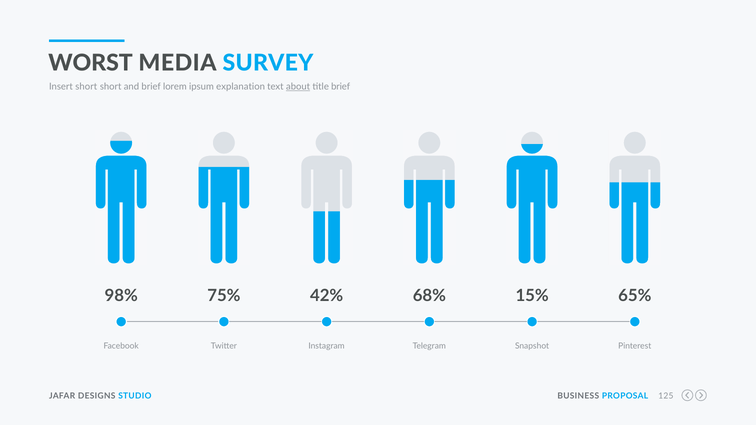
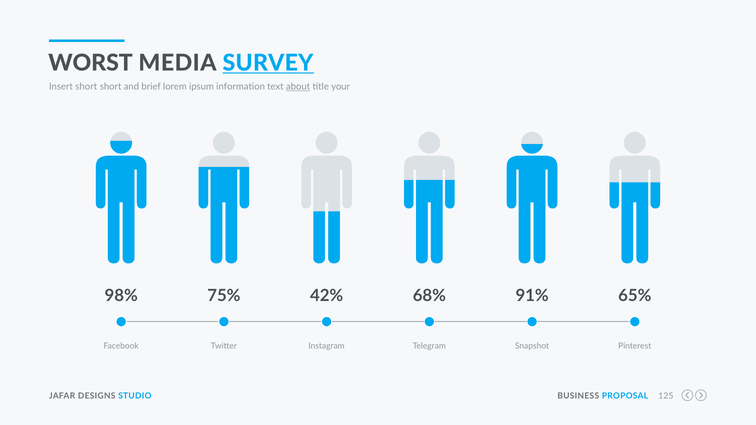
SURVEY underline: none -> present (268, 63)
explanation: explanation -> information (241, 87)
title brief: brief -> your (341, 87)
15%: 15% -> 91% (532, 296)
